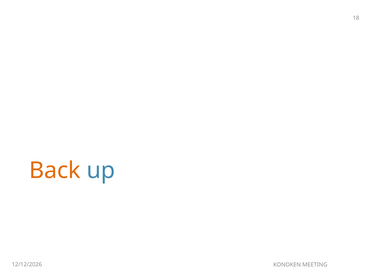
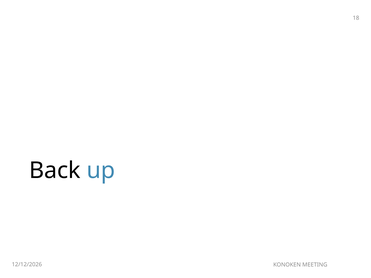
Back colour: orange -> black (55, 171)
